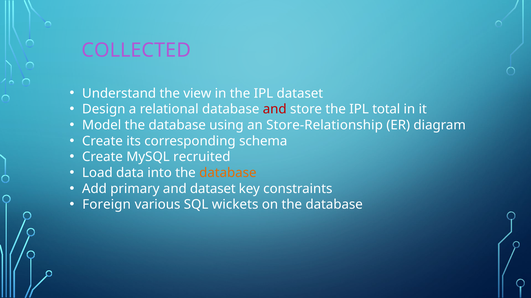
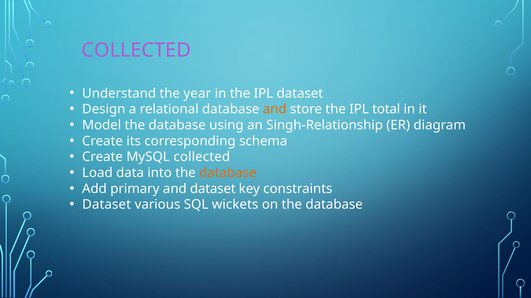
view: view -> year (197, 94)
and colour: red -> orange (275, 109)
Store-Relationship: Store-Relationship -> Singh-Relationship (325, 125)
MySQL recruited: recruited -> collected (202, 157)
Foreign: Foreign -> Dataset (107, 205)
